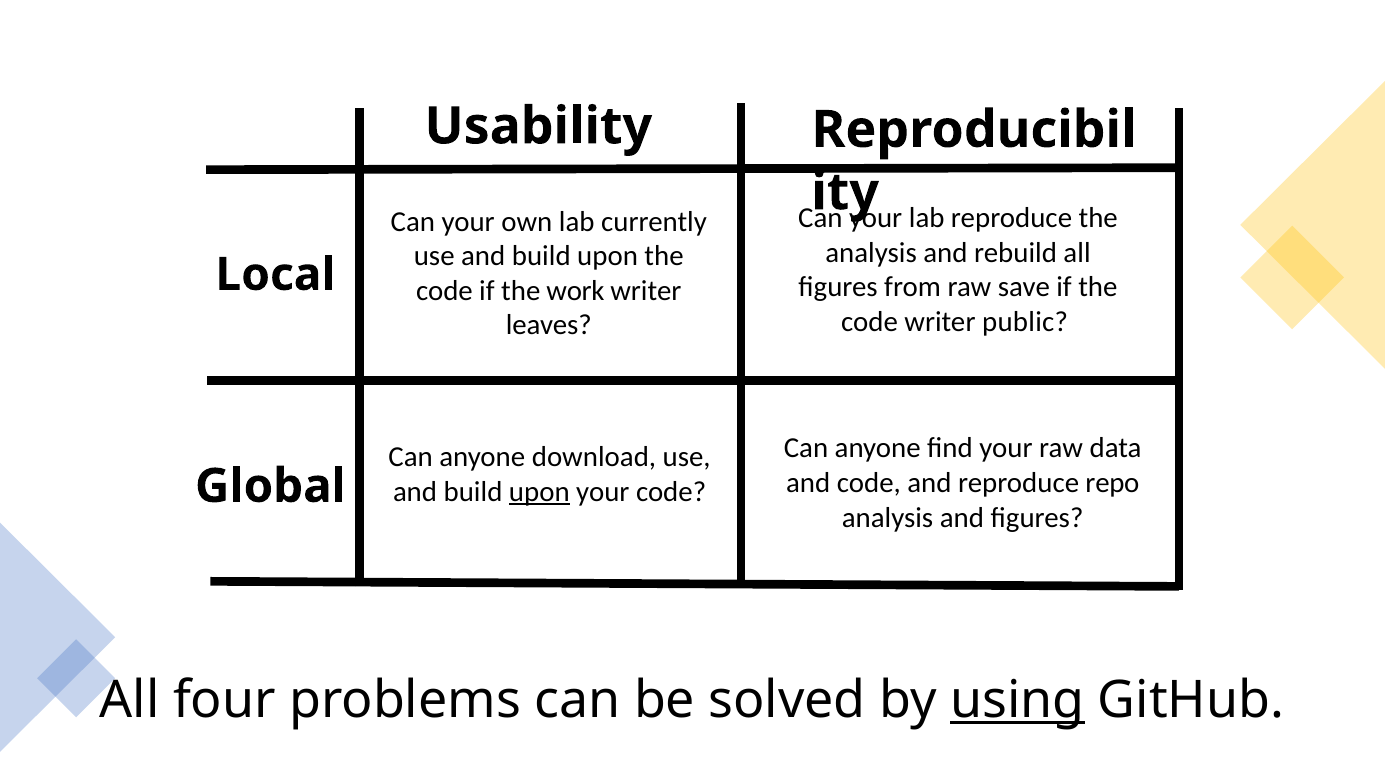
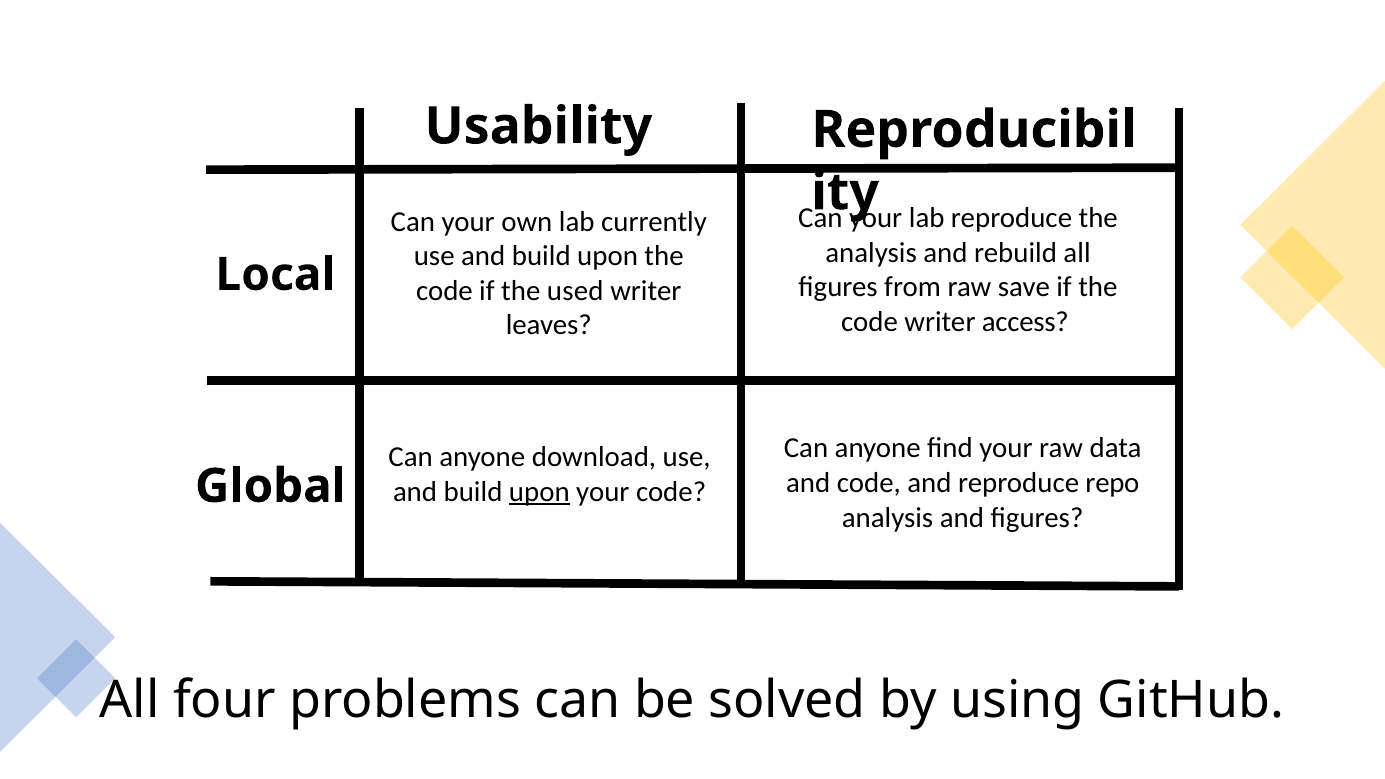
work: work -> used (575, 291)
public: public -> access (1025, 322)
using underline: present -> none (1017, 700)
